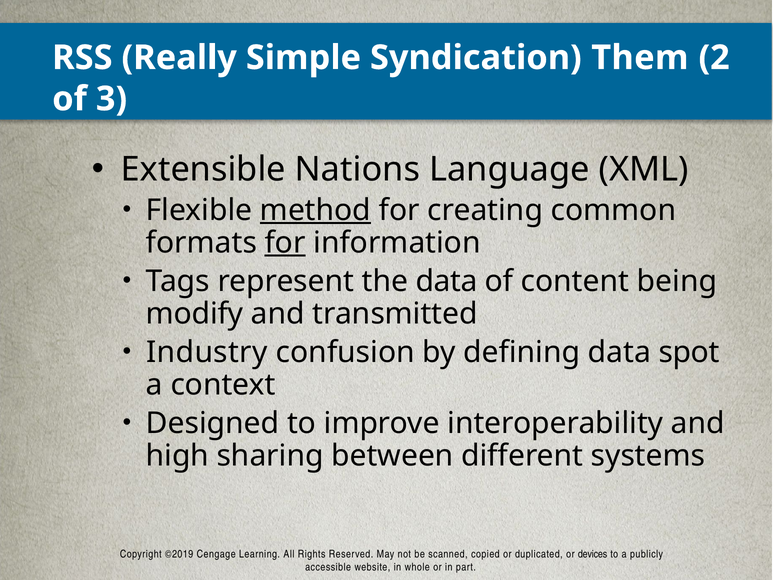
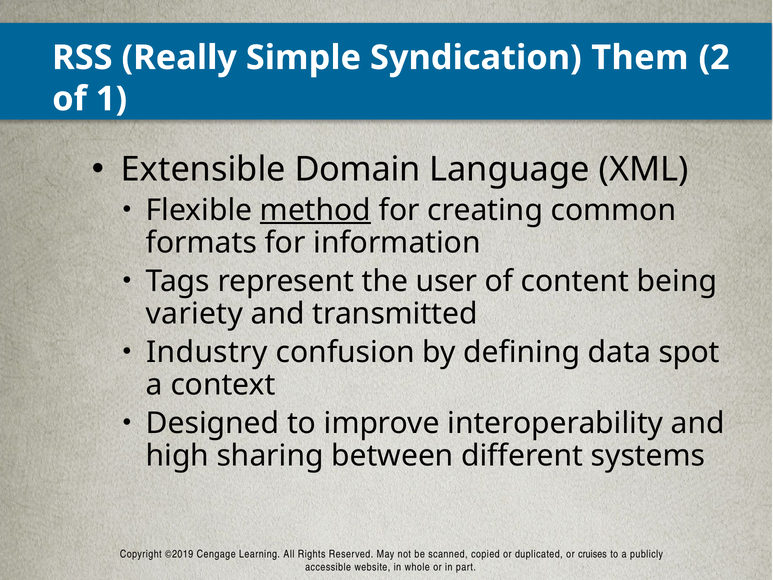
3: 3 -> 1 (111, 99)
Nations: Nations -> Domain (358, 169)
for underline: present -> none (285, 243)
the data: data -> user (447, 281)
modify: modify -> variety (194, 313)
devices: devices -> cruises (592, 554)
